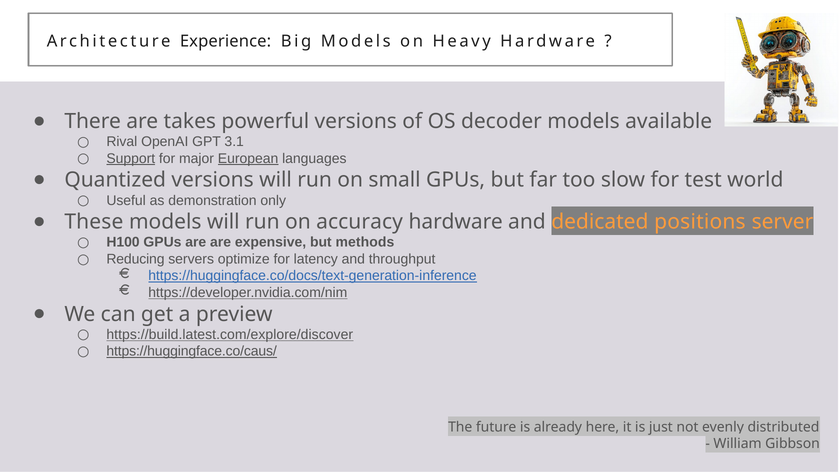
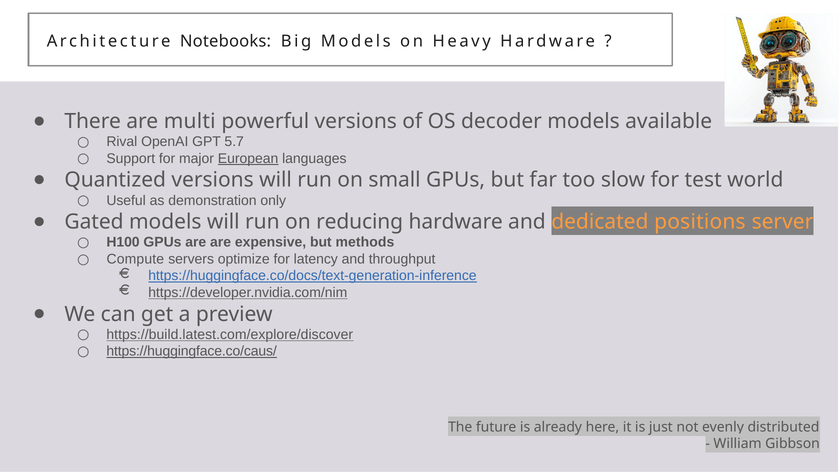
Experience: Experience -> Notebooks (225, 41)
takes: takes -> multi (190, 121)
3.1: 3.1 -> 5.7 (234, 142)
Support underline: present -> none (131, 158)
These: These -> Gated (94, 222)
accuracy: accuracy -> reducing (360, 222)
Reducing: Reducing -> Compute (135, 259)
